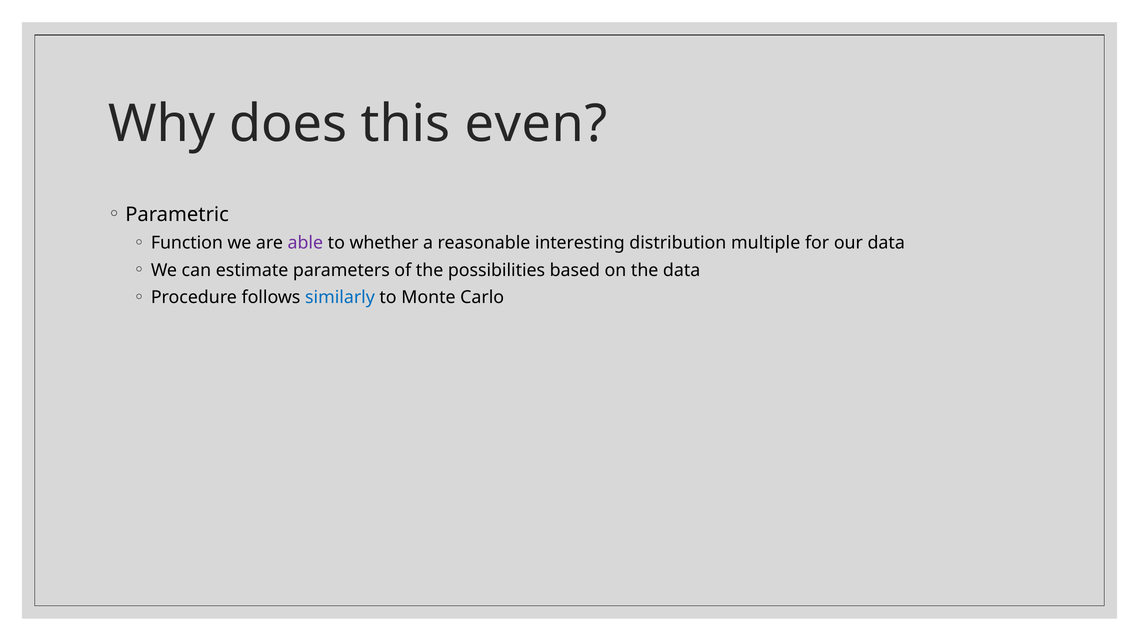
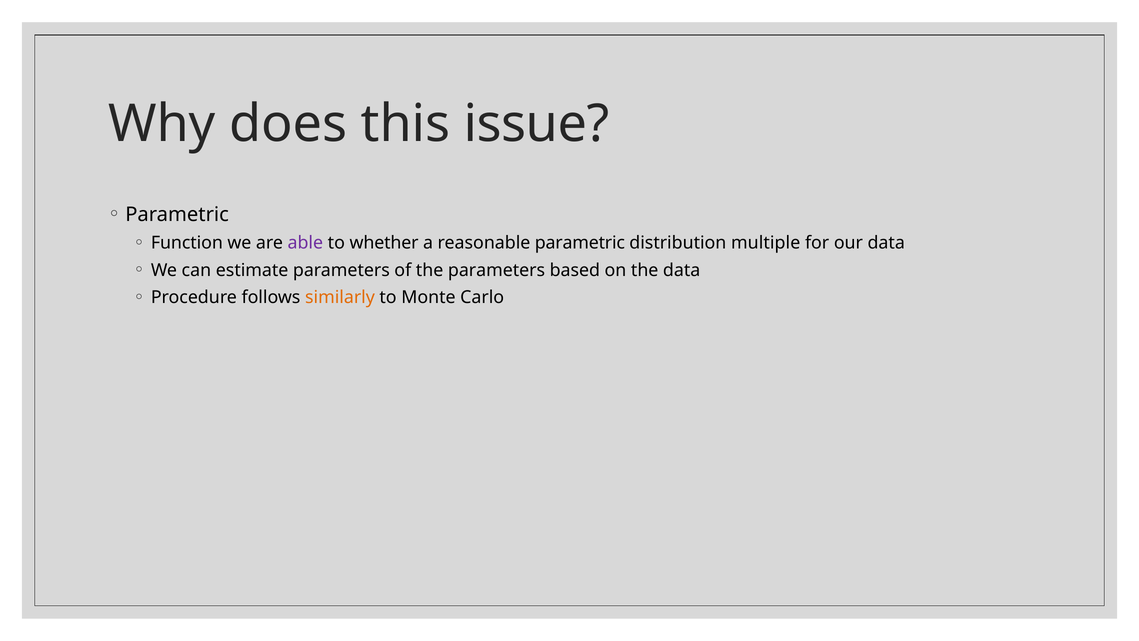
even: even -> issue (537, 124)
reasonable interesting: interesting -> parametric (580, 243)
the possibilities: possibilities -> parameters (497, 270)
similarly colour: blue -> orange (340, 297)
